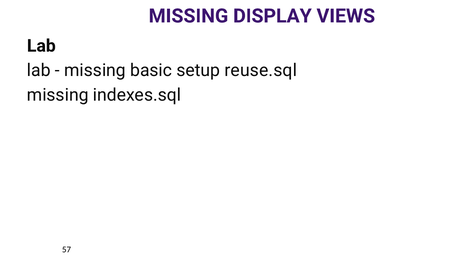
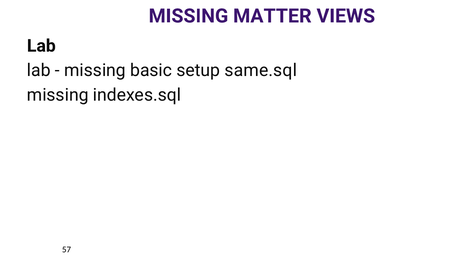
DISPLAY: DISPLAY -> MATTER (272, 16)
reuse.sql: reuse.sql -> same.sql (261, 70)
